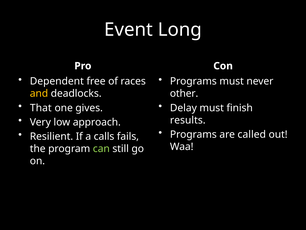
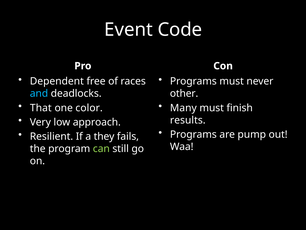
Long: Long -> Code (180, 30)
and colour: yellow -> light blue (39, 93)
gives: gives -> color (89, 108)
Delay: Delay -> Many (183, 108)
called: called -> pump (252, 134)
calls: calls -> they (104, 136)
